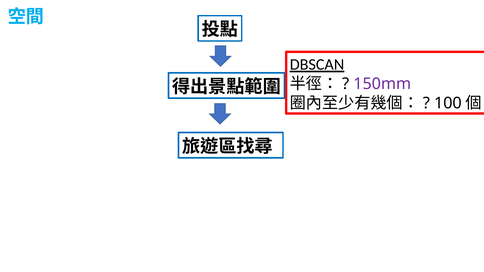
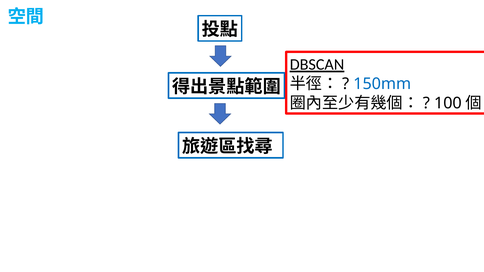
150mm colour: purple -> blue (382, 84)
